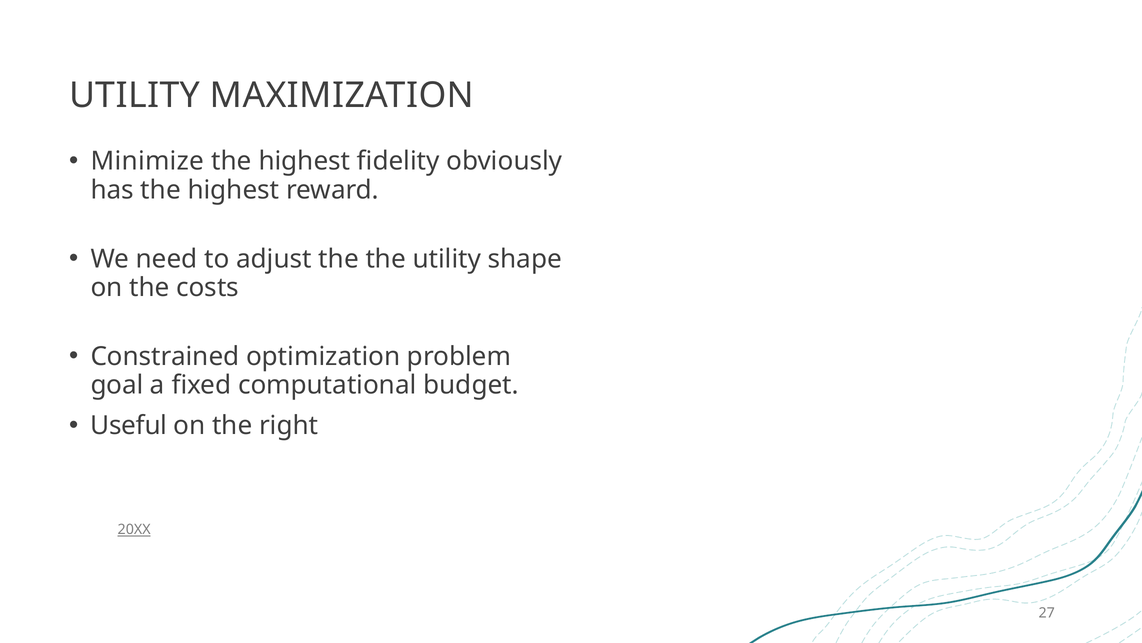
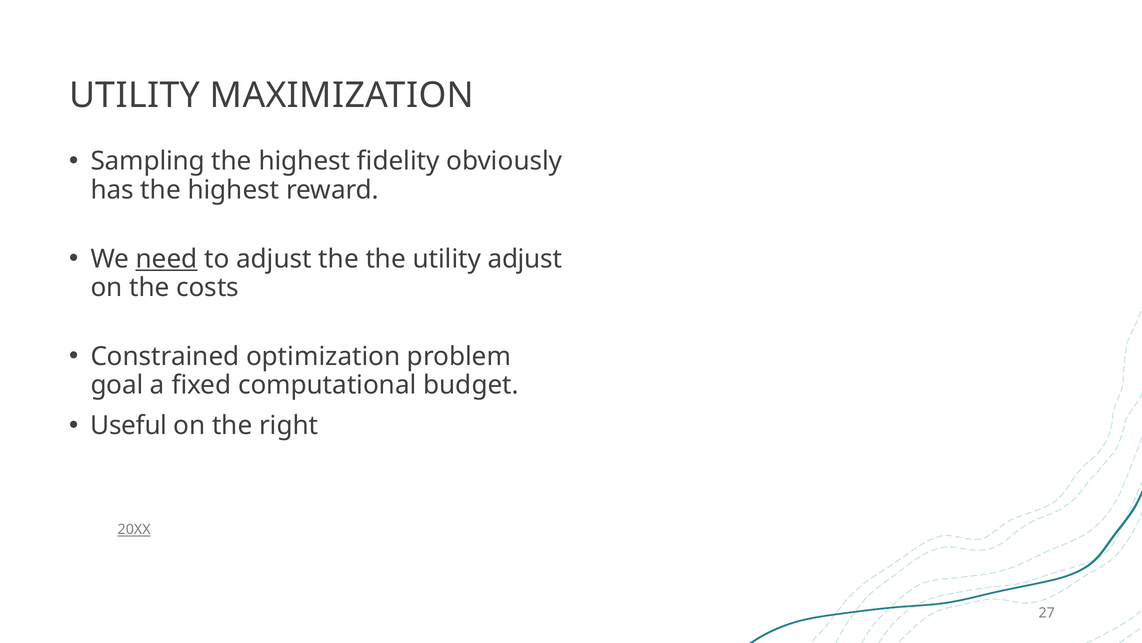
Minimize: Minimize -> Sampling (148, 161)
need underline: none -> present (167, 259)
utility shape: shape -> adjust (525, 259)
